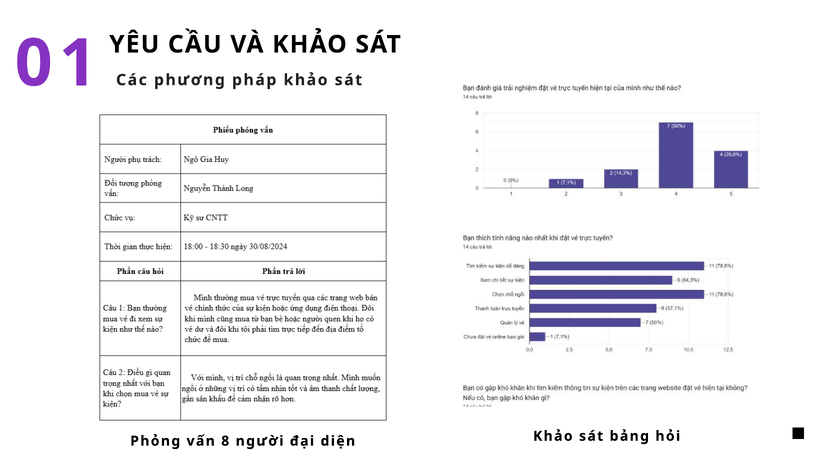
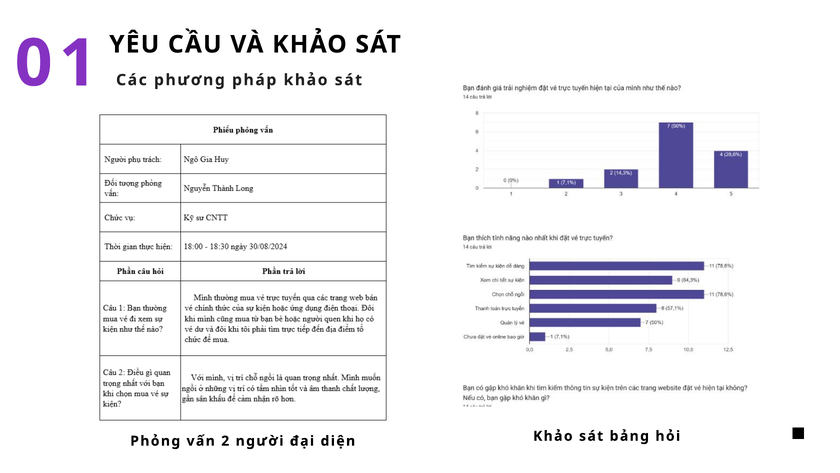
8: 8 -> 2 (225, 441)
